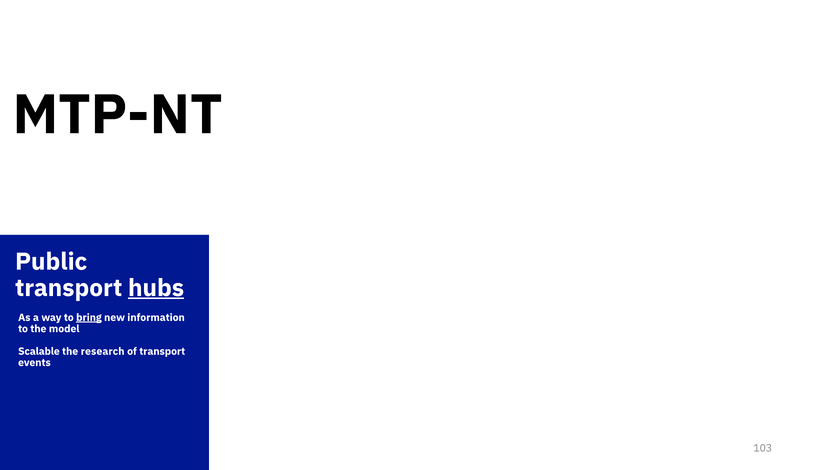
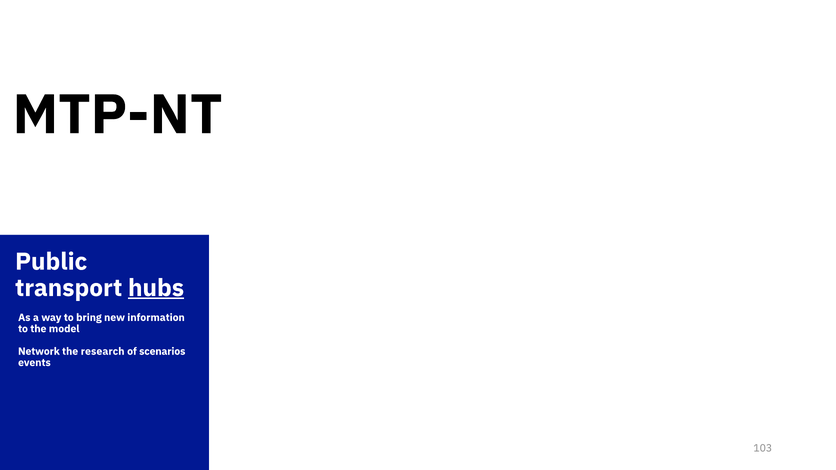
bring underline: present -> none (89, 318)
Scalable: Scalable -> Network (39, 351)
of transport: transport -> scenarios (162, 351)
